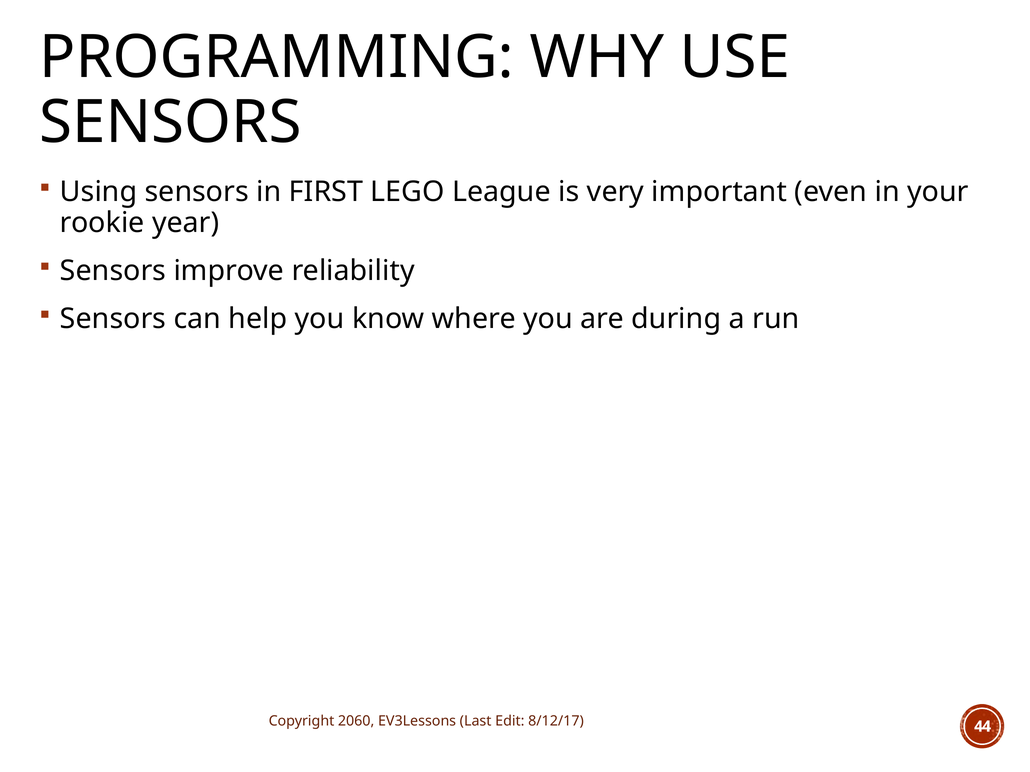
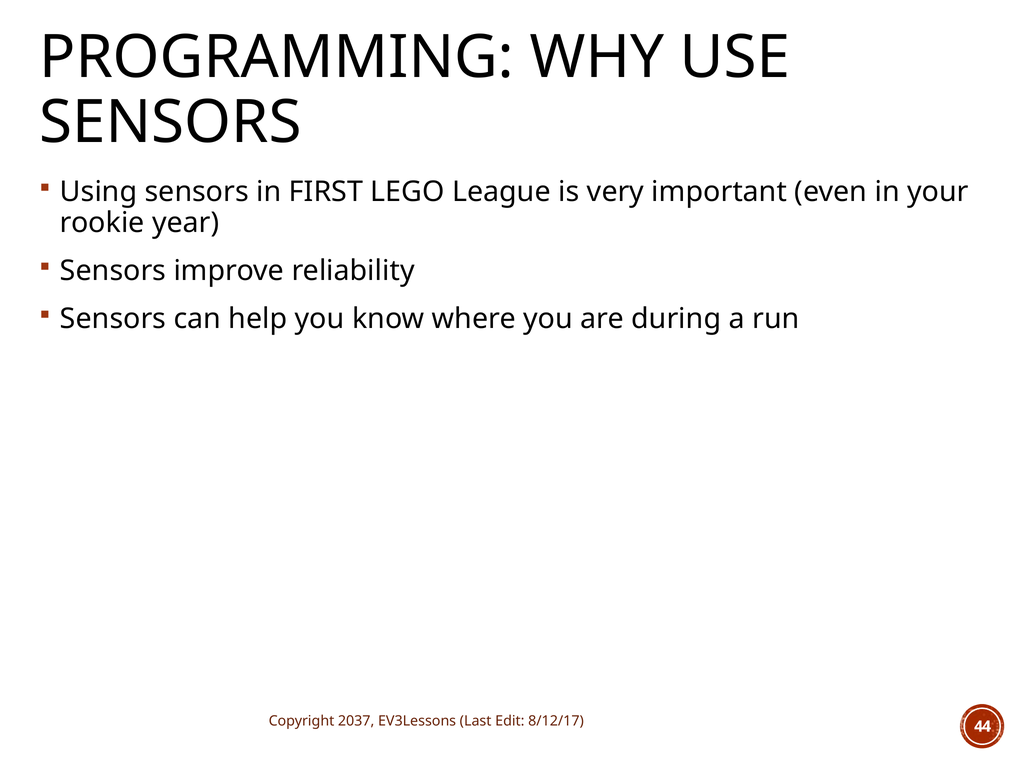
2060: 2060 -> 2037 (356, 721)
